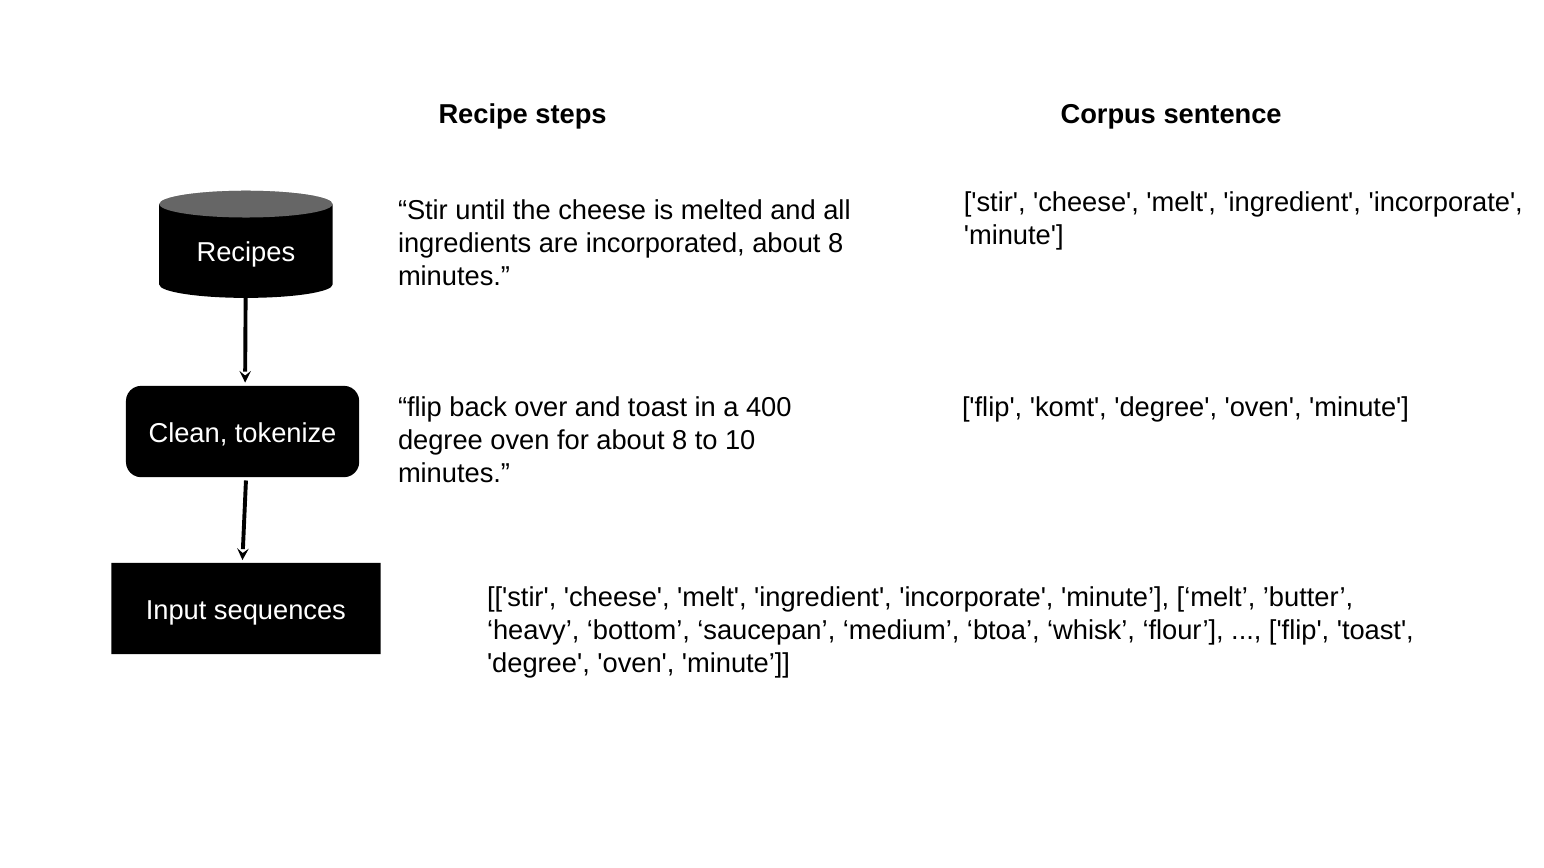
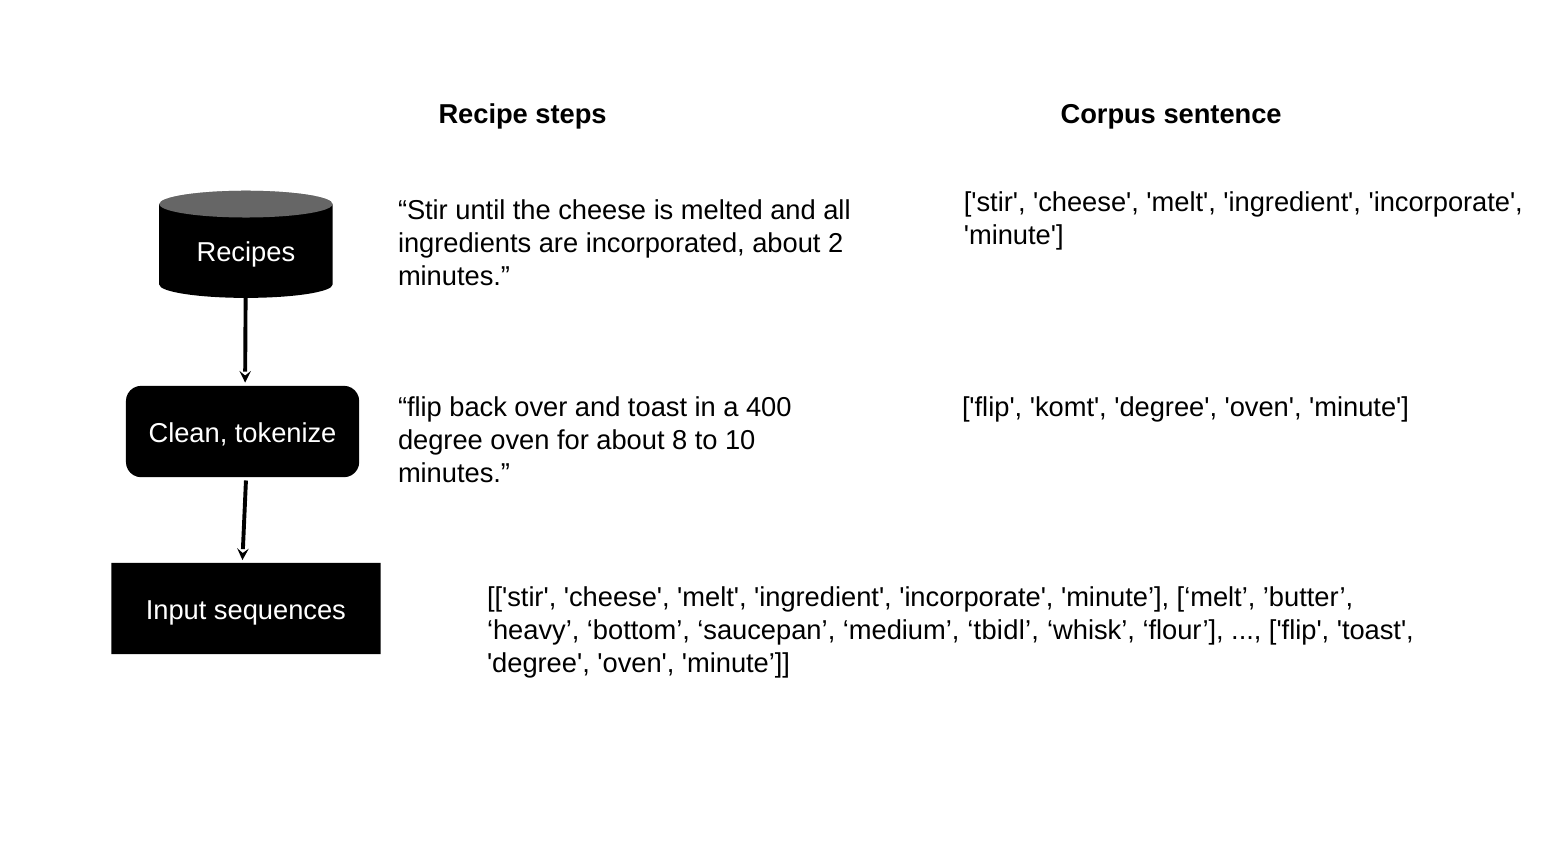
incorporated about 8: 8 -> 2 (836, 244)
btoa: btoa -> tbidl (1003, 630)
